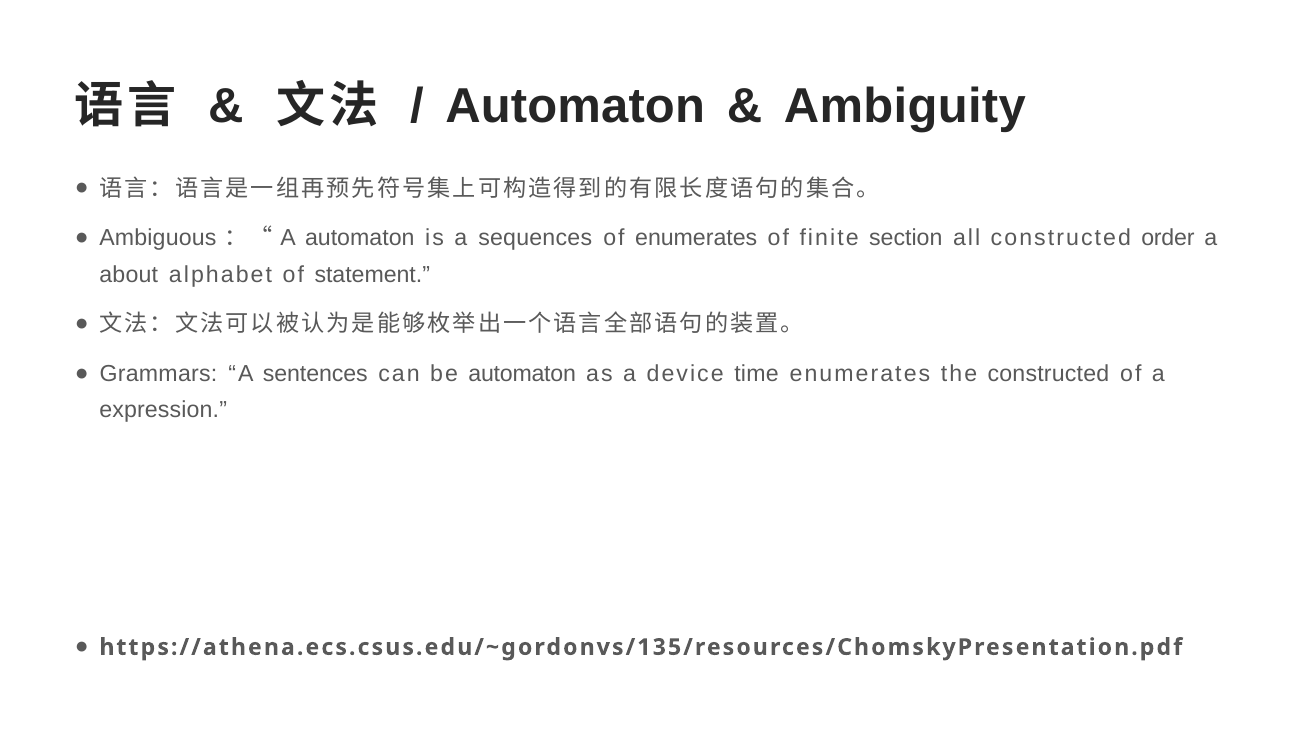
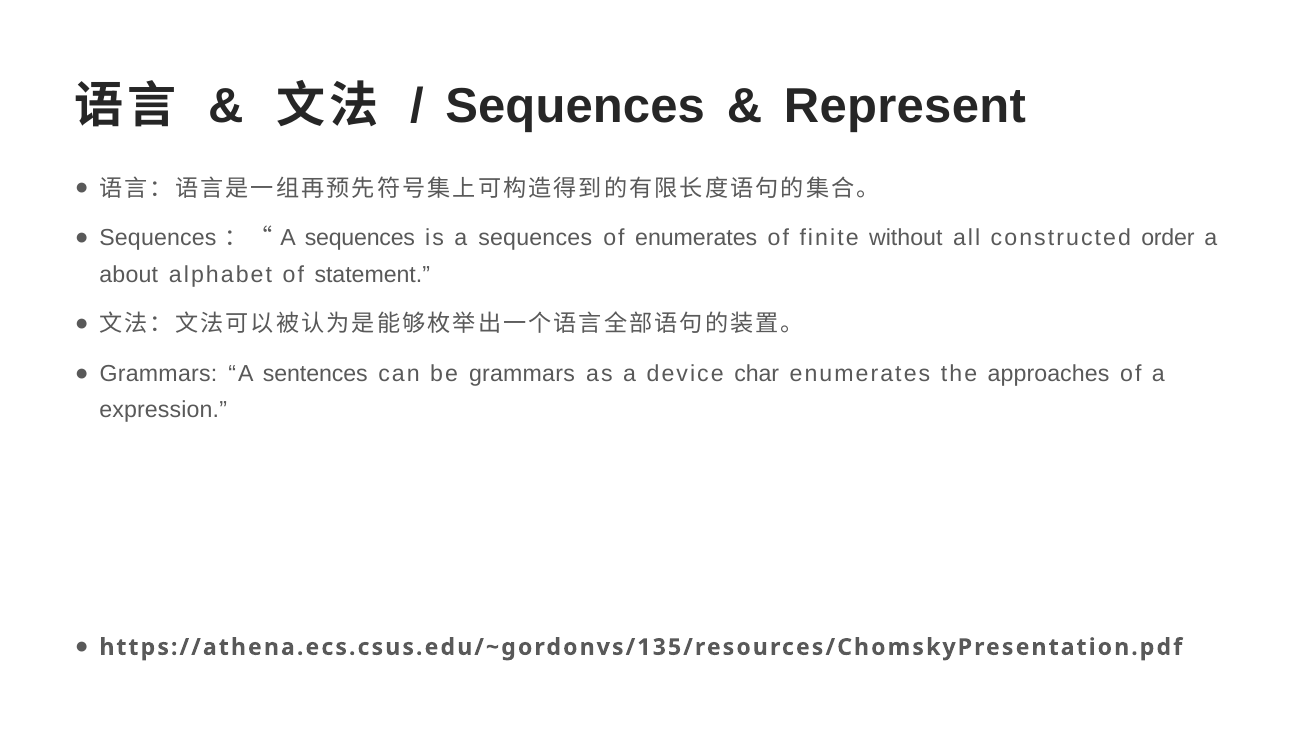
Automaton: Automaton -> Sequences (575, 106)
Ambiguity: Ambiguity -> Represent (905, 106)
Ambiguous: Ambiguous -> Sequences (158, 238)
automaton: automaton -> sequences (360, 238)
section: section -> without (906, 238)
be automaton: automaton -> grammars (522, 374)
time: time -> char (757, 374)
the constructed: constructed -> approaches (1049, 374)
